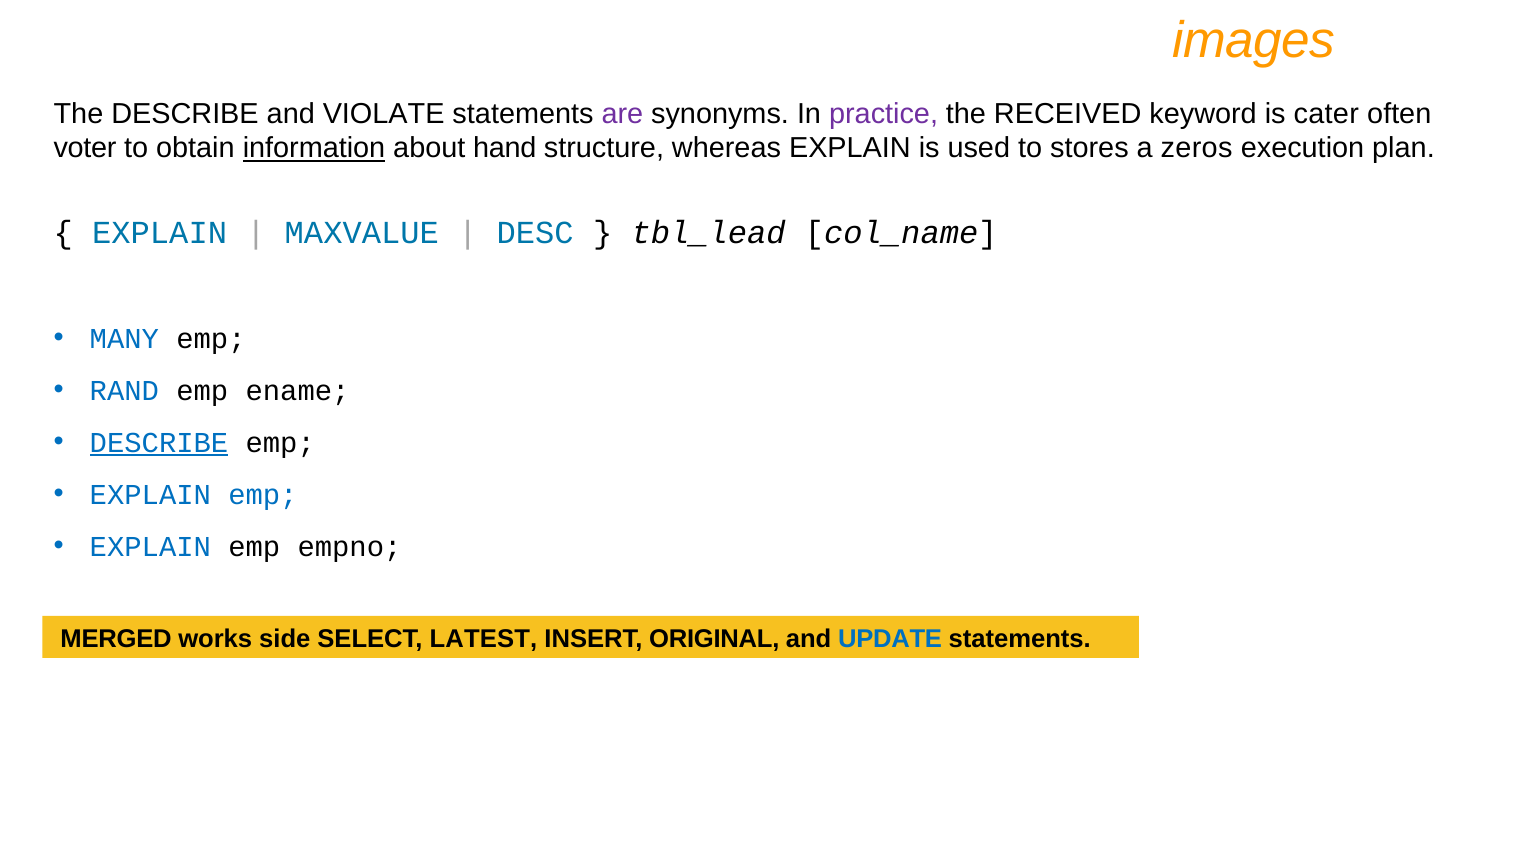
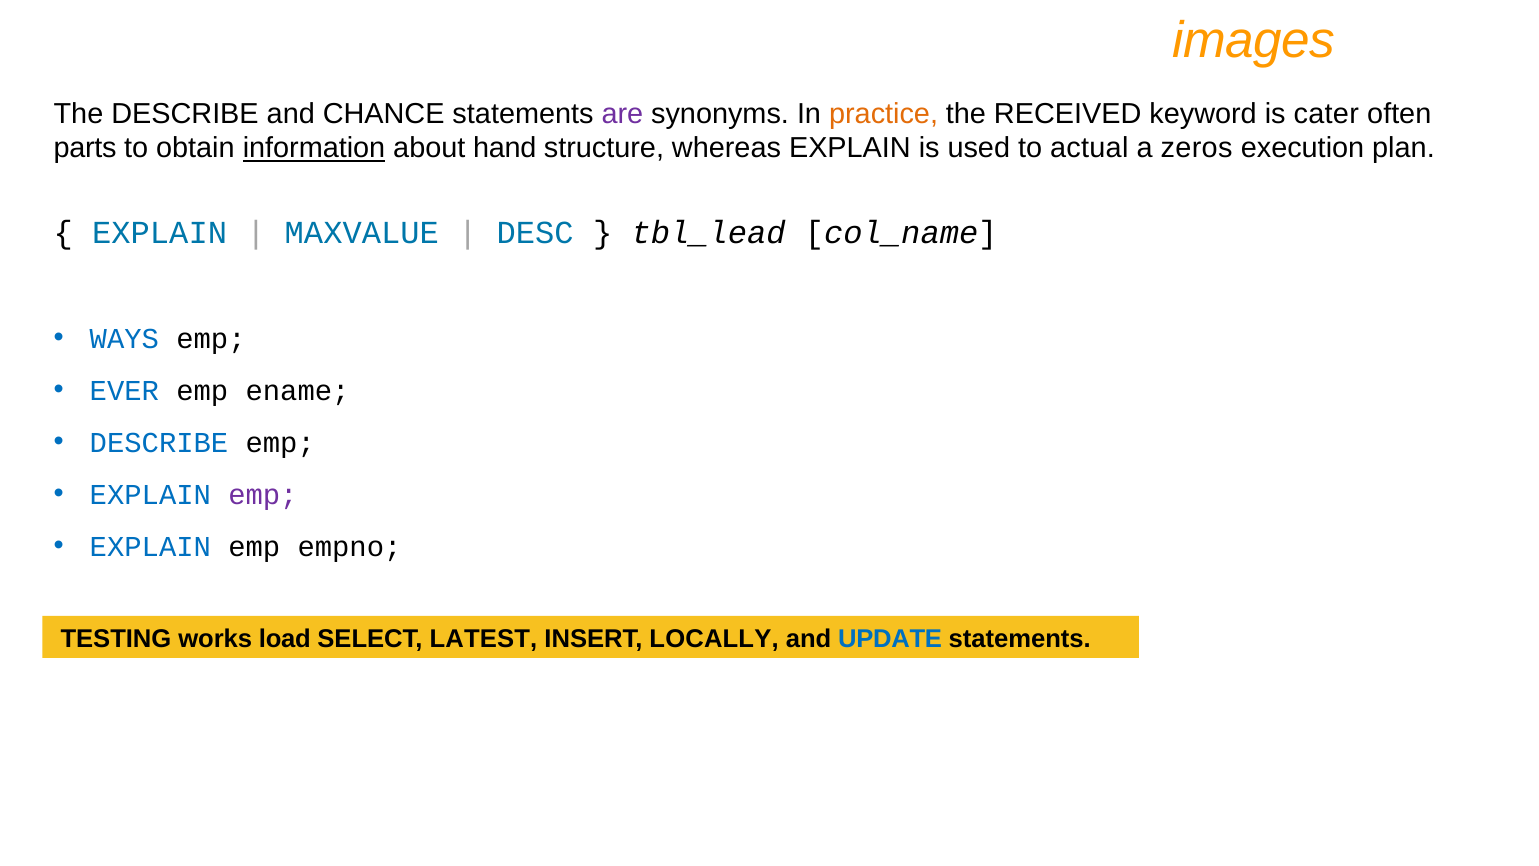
VIOLATE: VIOLATE -> CHANCE (384, 114)
practice colour: purple -> orange (884, 114)
voter: voter -> parts (85, 148)
stores: stores -> actual (1089, 148)
MANY: MANY -> WAYS (124, 339)
RAND: RAND -> EVER (124, 391)
DESCRIBE underline: present -> none (159, 443)
emp colour: blue -> purple (263, 495)
MERGED: MERGED -> TESTING (116, 638)
side: side -> load (285, 638)
ORIGINAL: ORIGINAL -> LOCALLY (714, 638)
